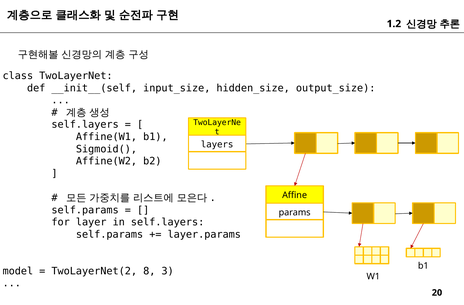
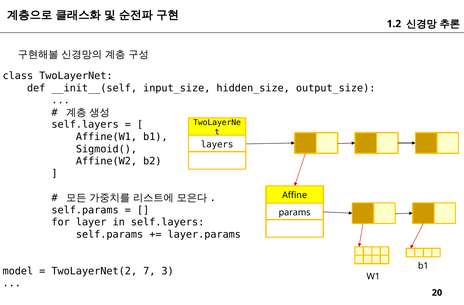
8: 8 -> 7 (149, 271)
